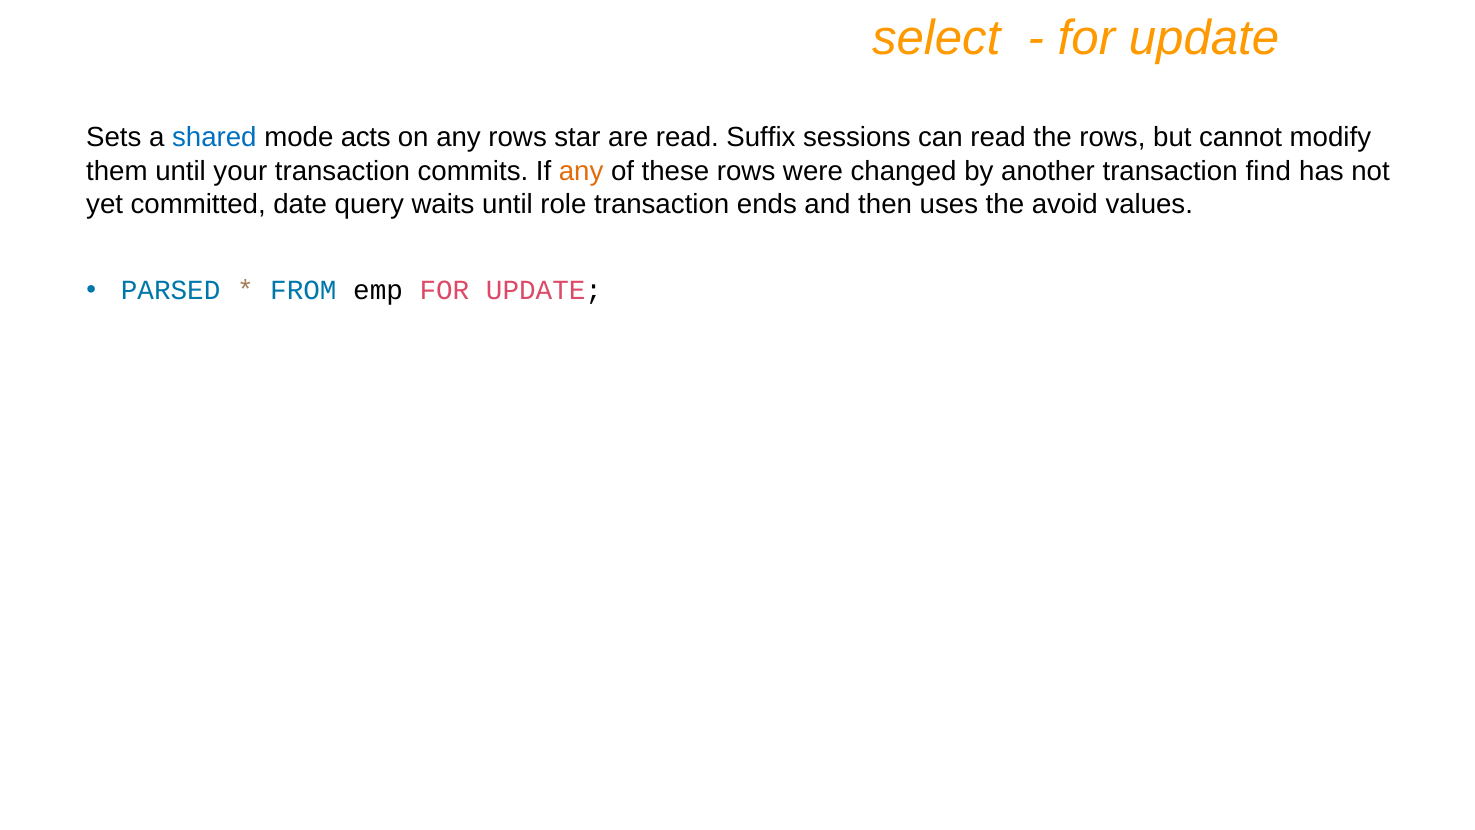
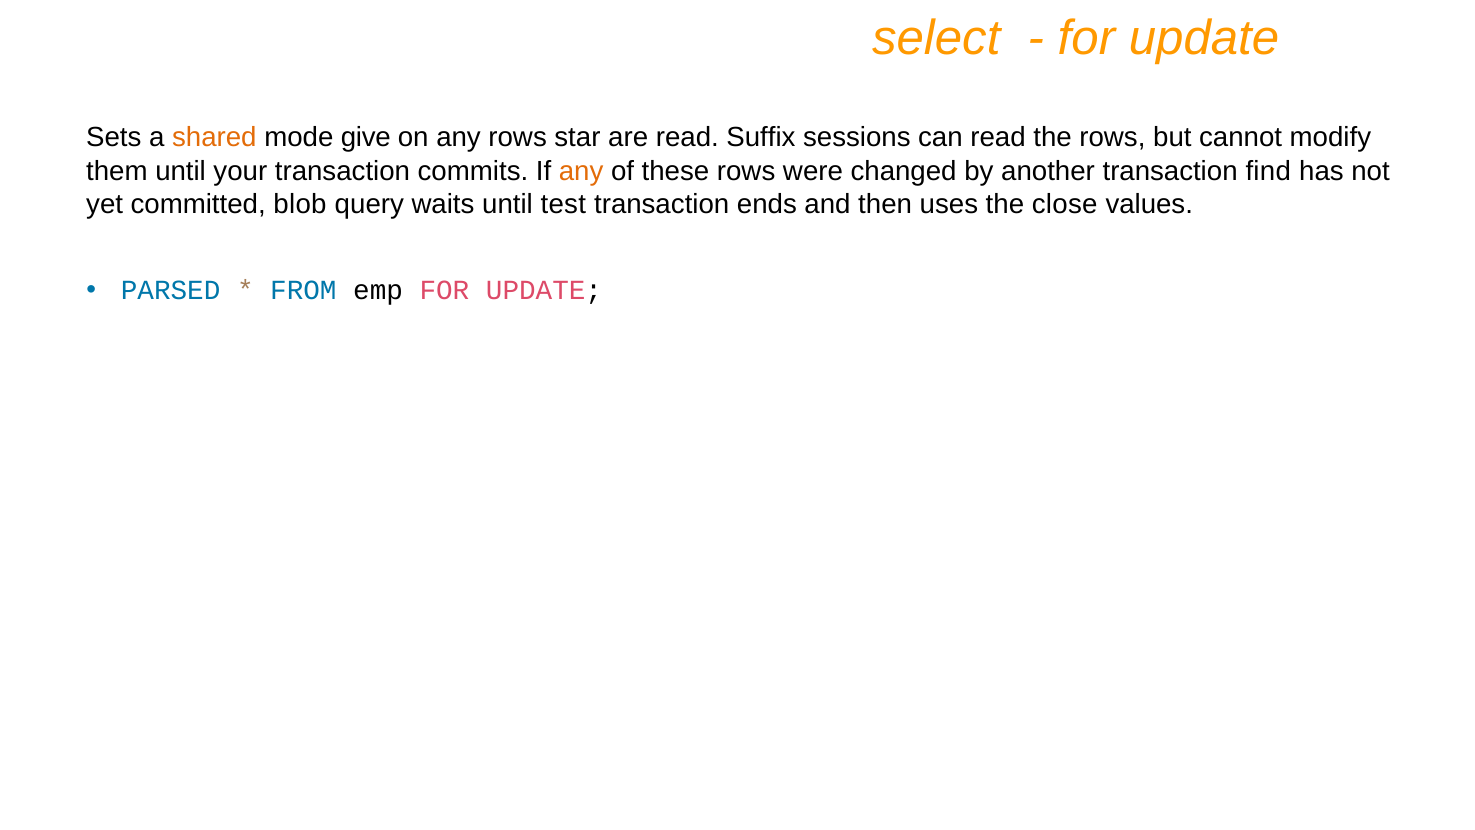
shared colour: blue -> orange (214, 138)
acts: acts -> give (366, 138)
date: date -> blob (300, 204)
role: role -> test (563, 204)
avoid: avoid -> close (1065, 204)
